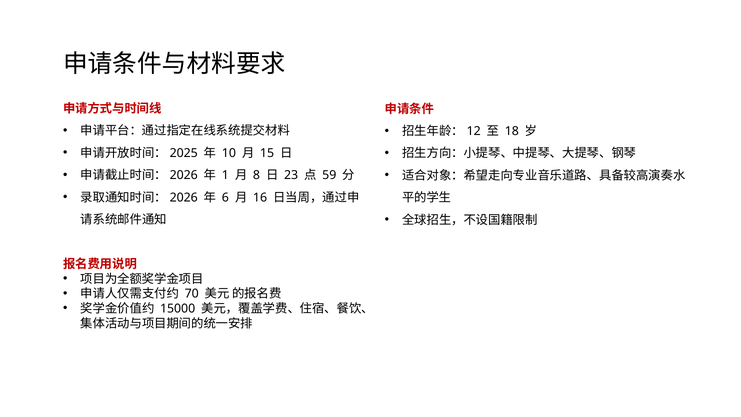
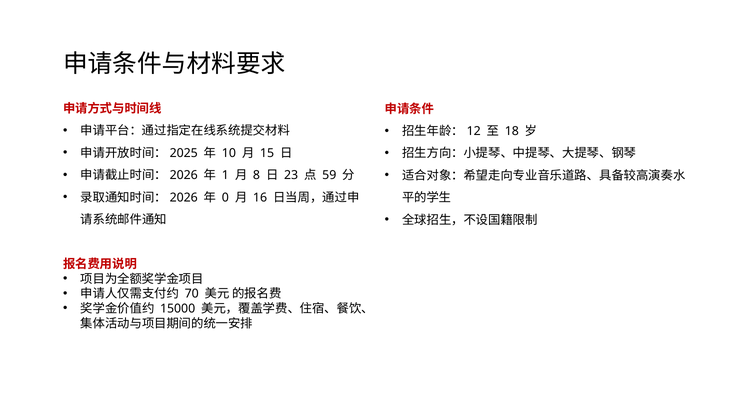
6: 6 -> 0 (225, 197)
